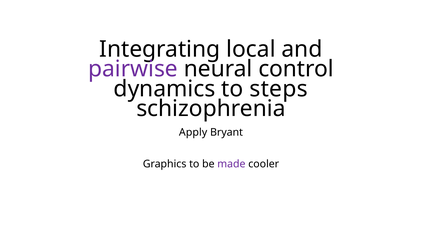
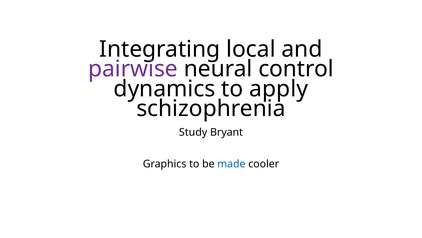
steps: steps -> apply (279, 89)
Apply: Apply -> Study (193, 132)
made colour: purple -> blue (231, 163)
